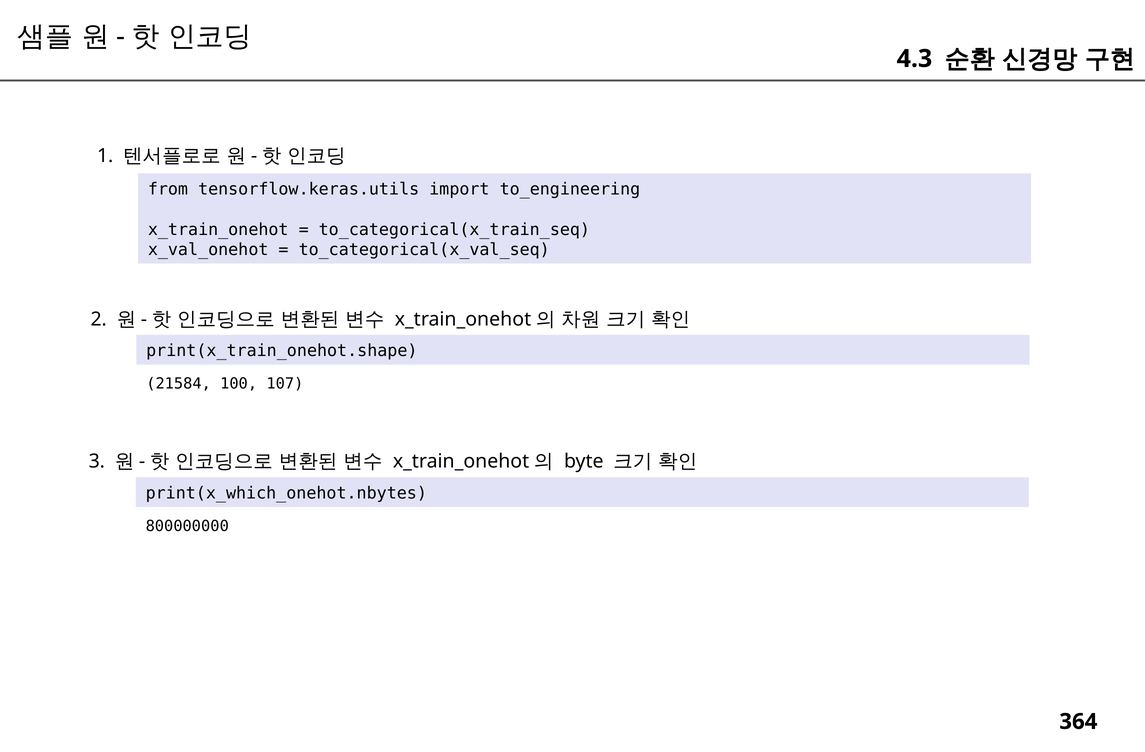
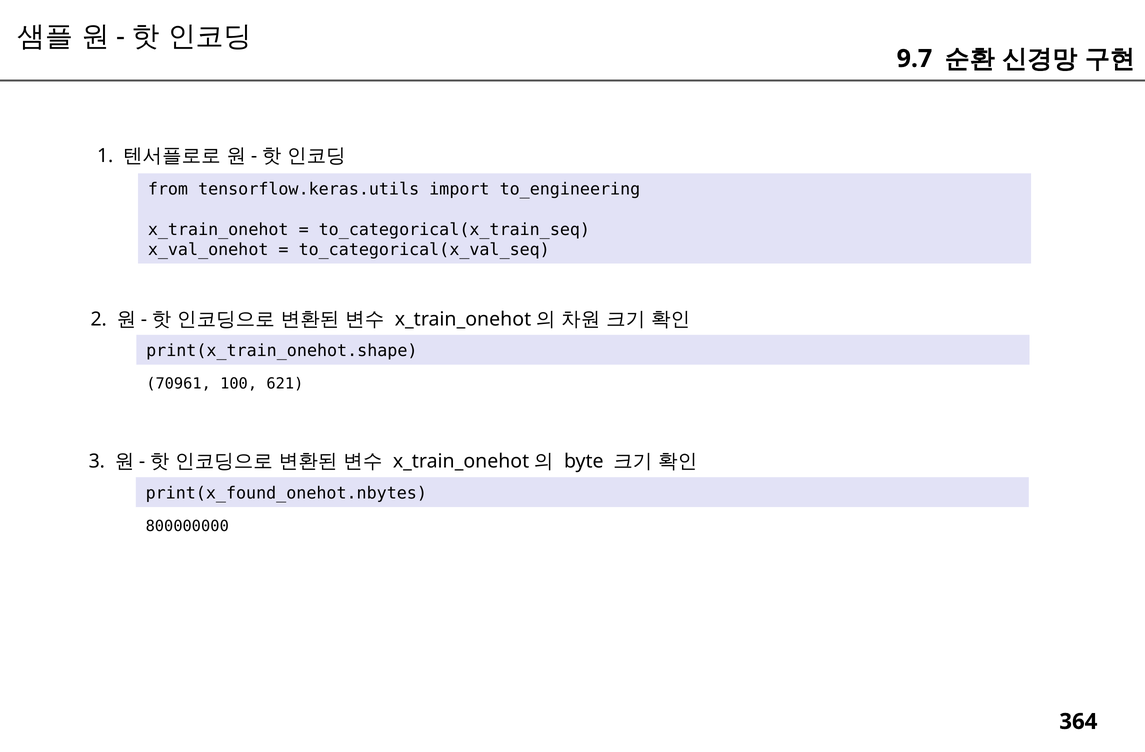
4.3: 4.3 -> 9.7 (914, 59)
21584: 21584 -> 70961 (179, 384)
107: 107 -> 621 (285, 384)
print(x_which_onehot.nbytes: print(x_which_onehot.nbytes -> print(x_found_onehot.nbytes (286, 493)
